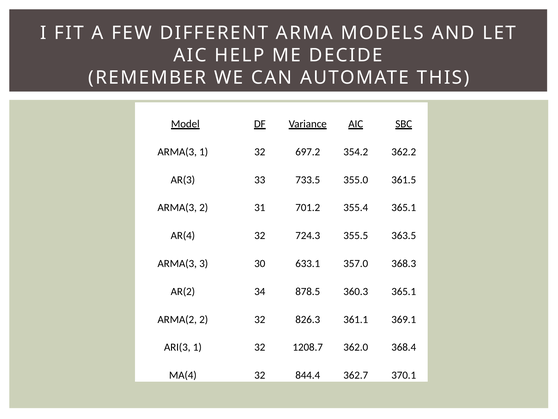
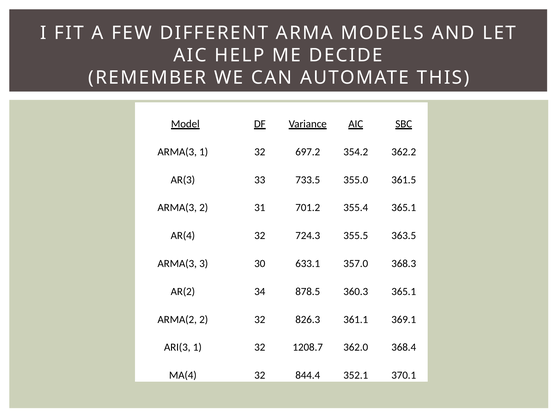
362.7: 362.7 -> 352.1 (356, 375)
